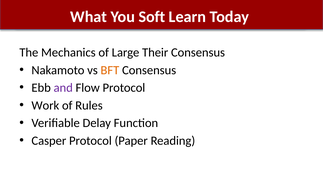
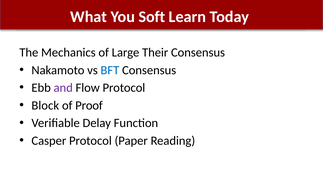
BFT colour: orange -> blue (110, 70)
Work: Work -> Block (45, 105)
Rules: Rules -> Proof (89, 105)
